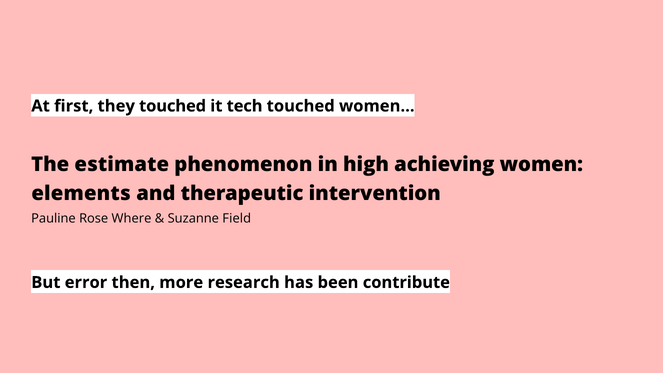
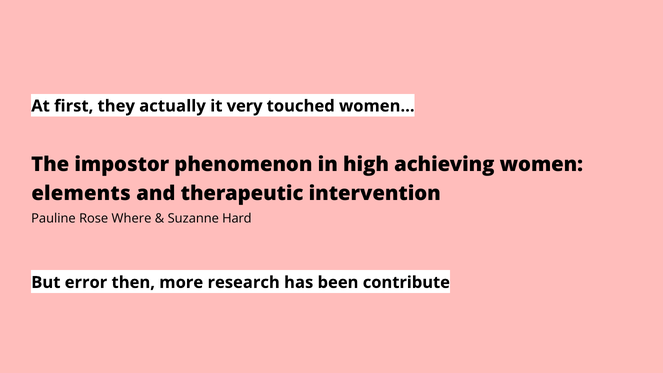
they touched: touched -> actually (173, 106)
tech: tech -> very (245, 106)
estimate: estimate -> impostor (122, 165)
Field: Field -> Hard (237, 219)
